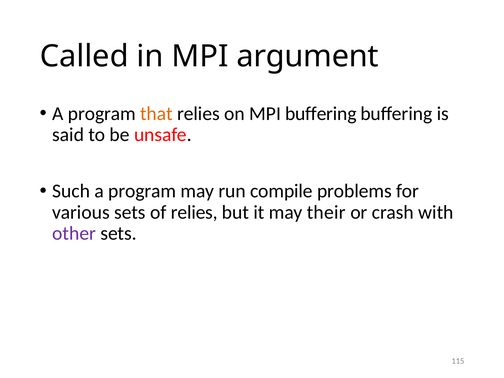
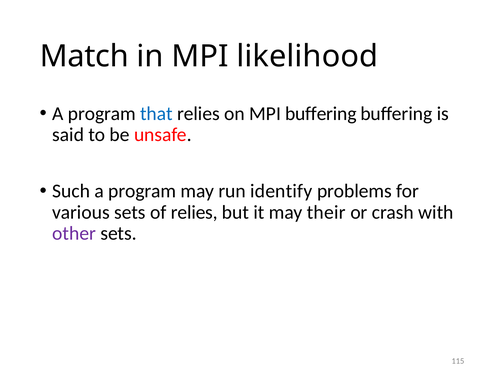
Called: Called -> Match (84, 56)
argument: argument -> likelihood (307, 56)
that colour: orange -> blue (156, 114)
compile: compile -> identify (281, 191)
